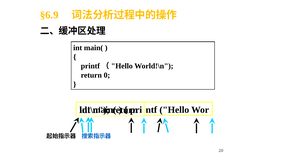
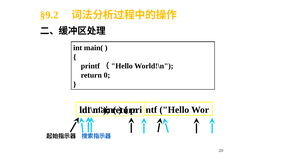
§6.9: §6.9 -> §9.2 (49, 15)
